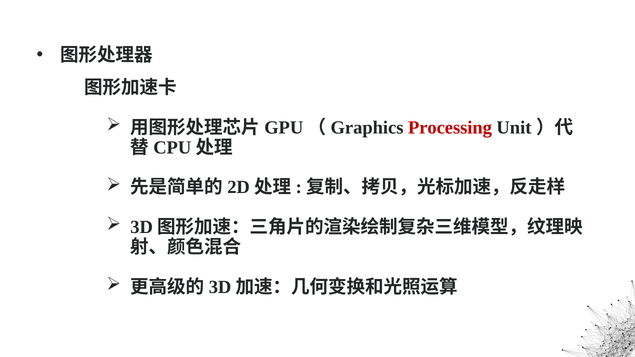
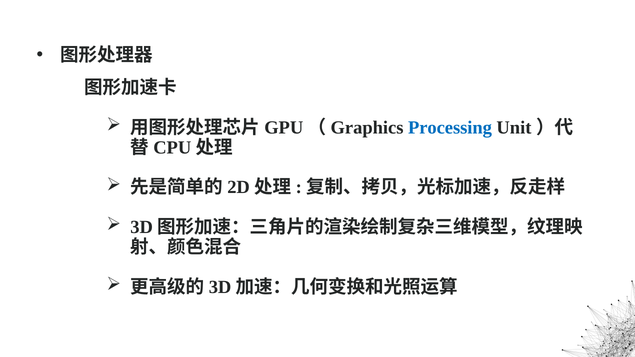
Processing colour: red -> blue (450, 128)
